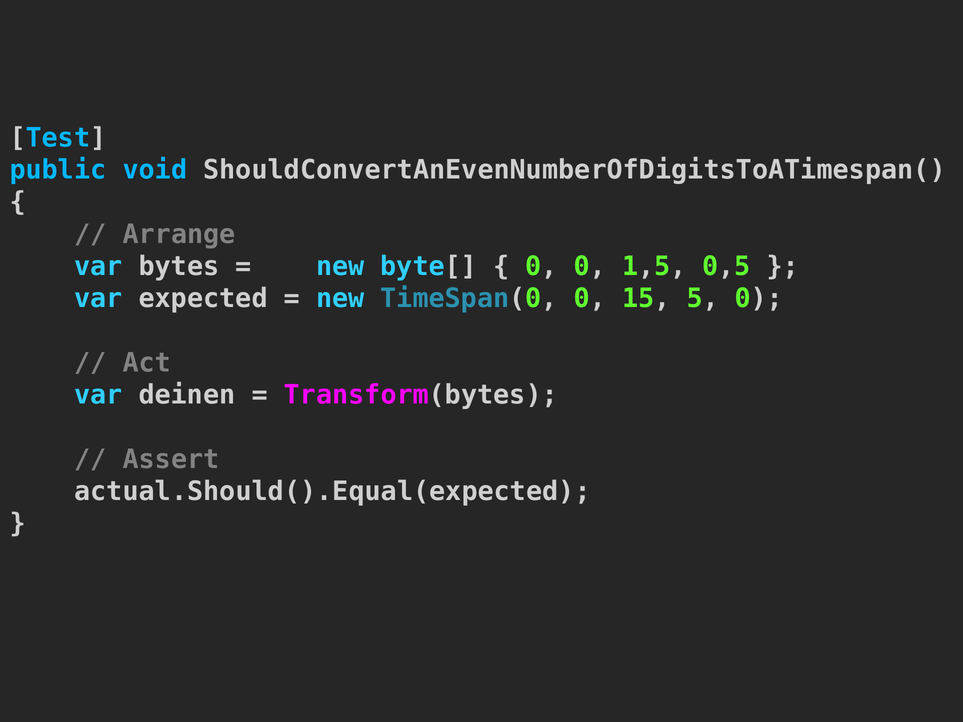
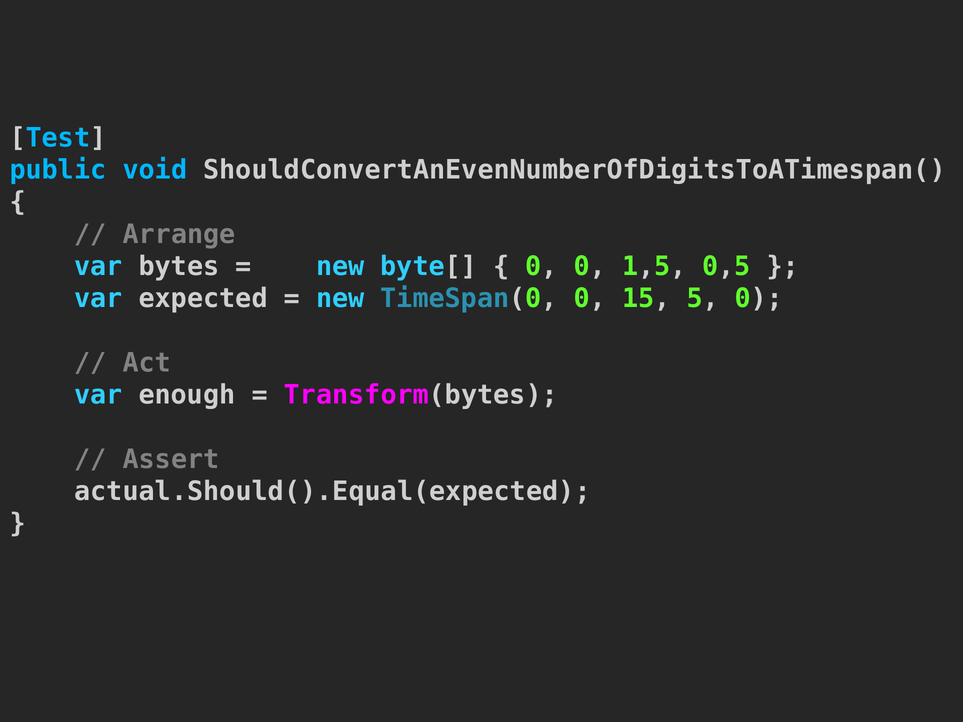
deinen: deinen -> enough (187, 395)
